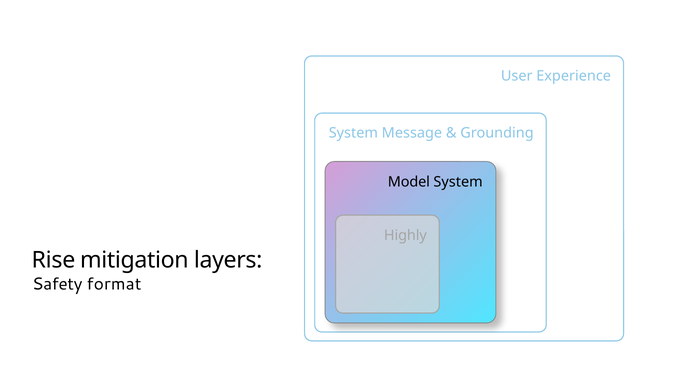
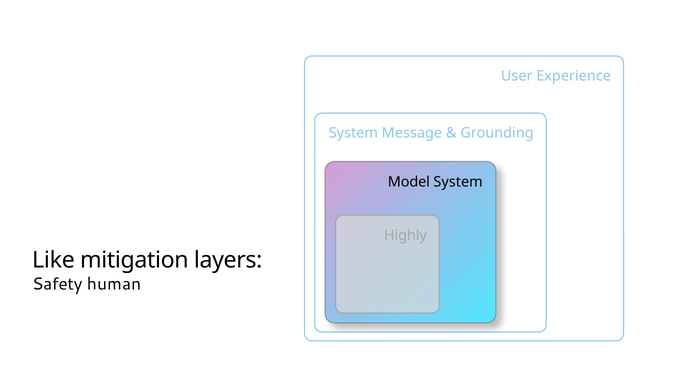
Rise: Rise -> Like (53, 260)
format: format -> human (114, 284)
